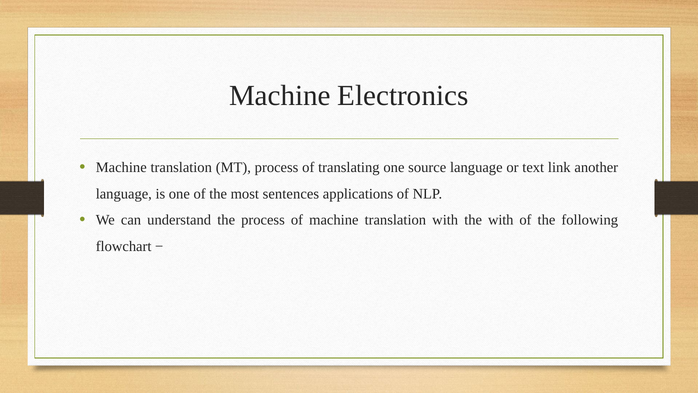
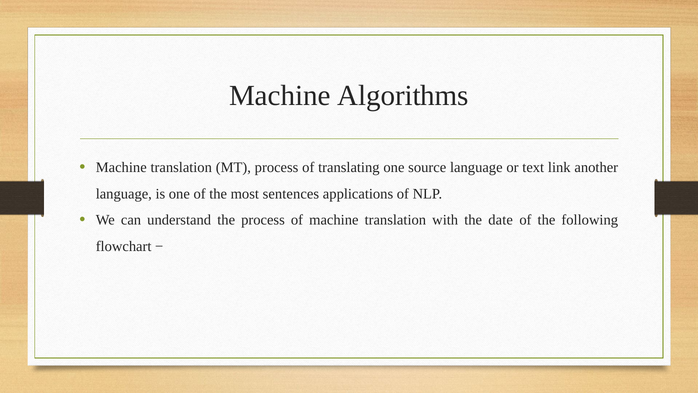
Electronics: Electronics -> Algorithms (403, 96)
the with: with -> date (501, 220)
